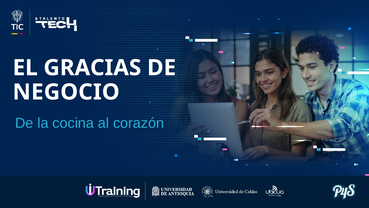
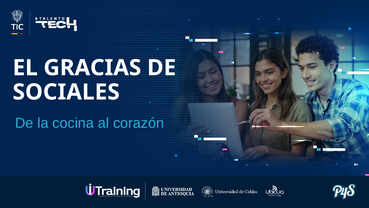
NEGOCIO: NEGOCIO -> SOCIALES (66, 92)
